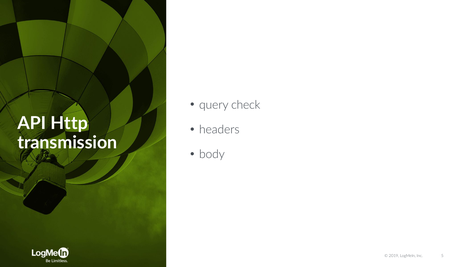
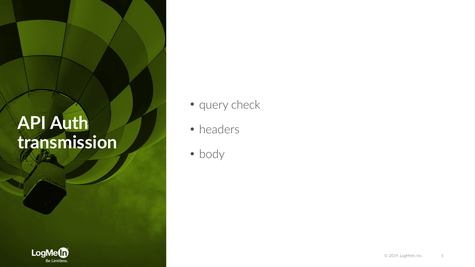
Http: Http -> Auth (69, 124)
